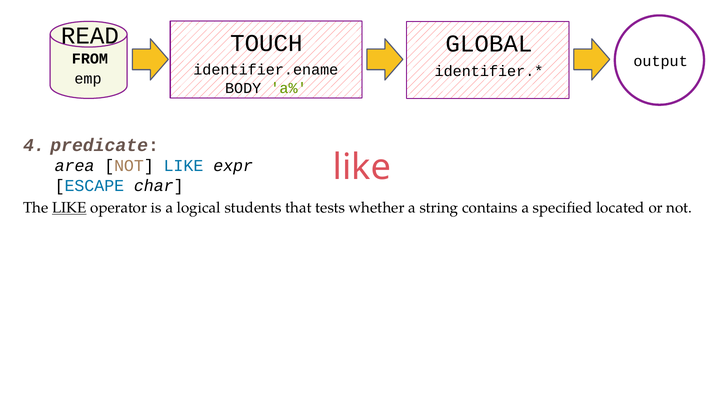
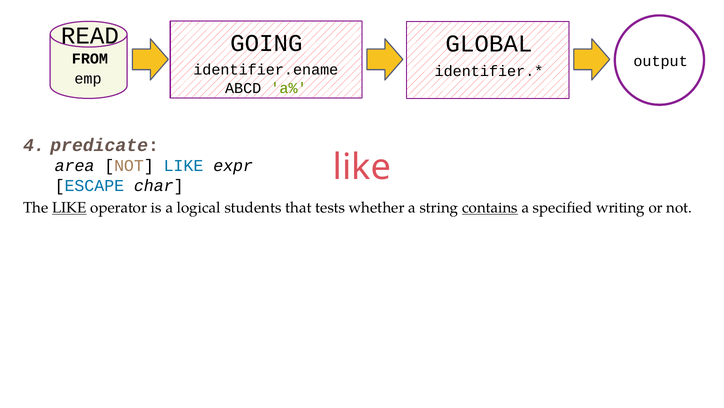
TOUCH: TOUCH -> GOING (266, 43)
BODY: BODY -> ABCD (243, 88)
contains underline: none -> present (490, 207)
located: located -> writing (620, 207)
